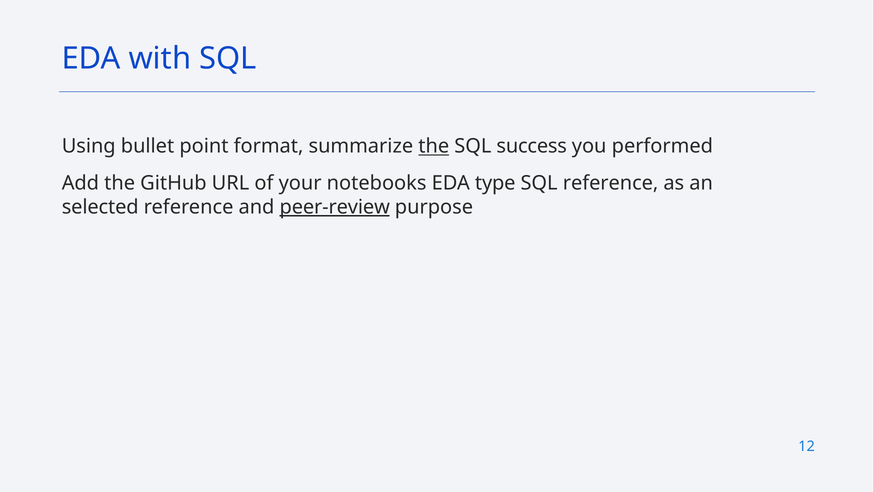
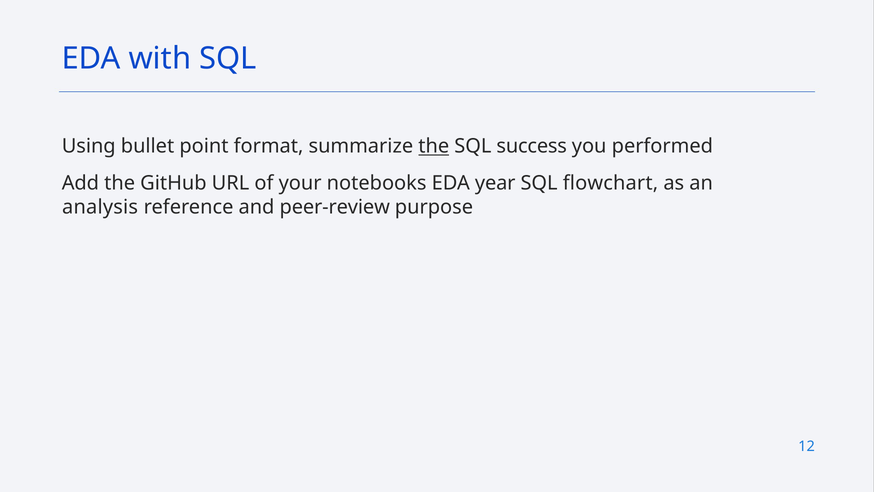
type: type -> year (495, 183)
SQL reference: reference -> flowchart (610, 183)
selected: selected -> analysis (100, 207)
peer-review underline: present -> none (335, 207)
